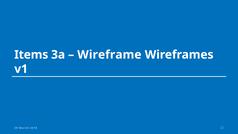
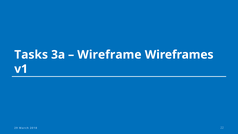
Items: Items -> Tasks (31, 55)
